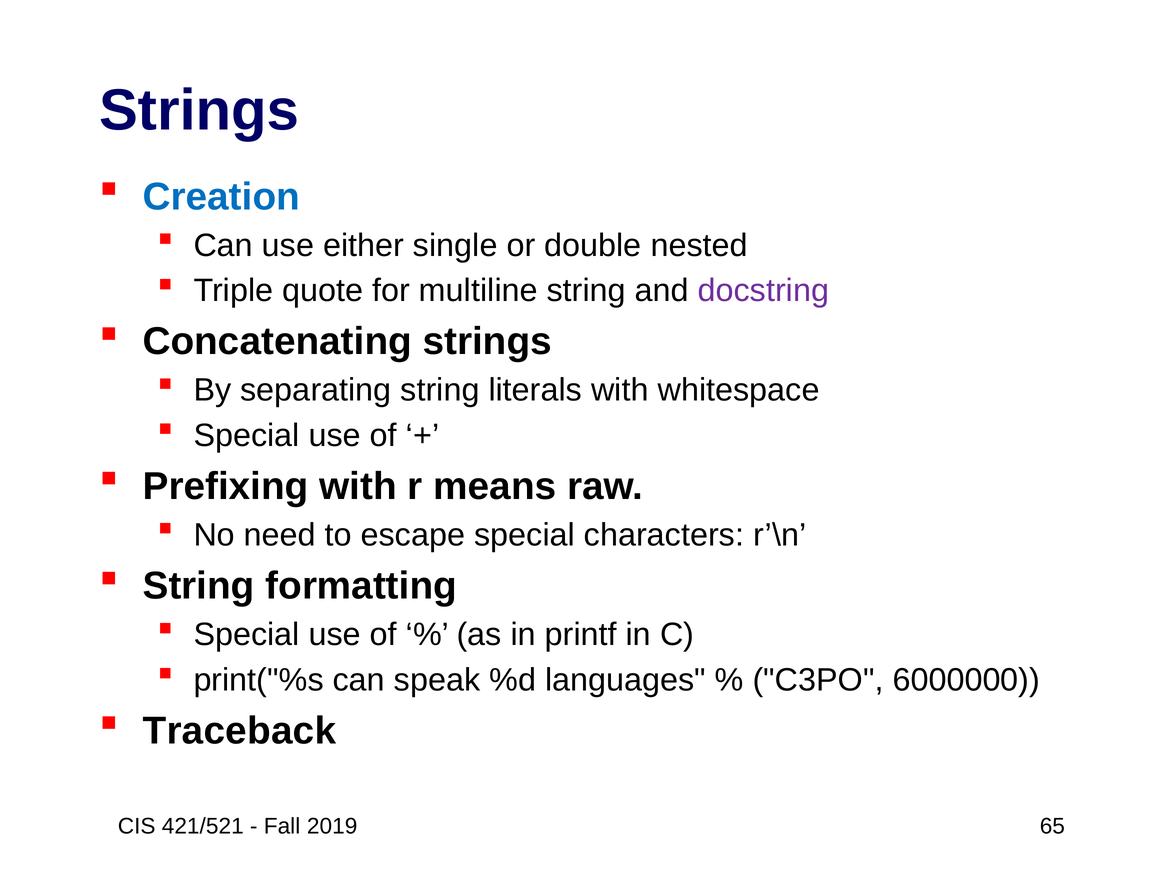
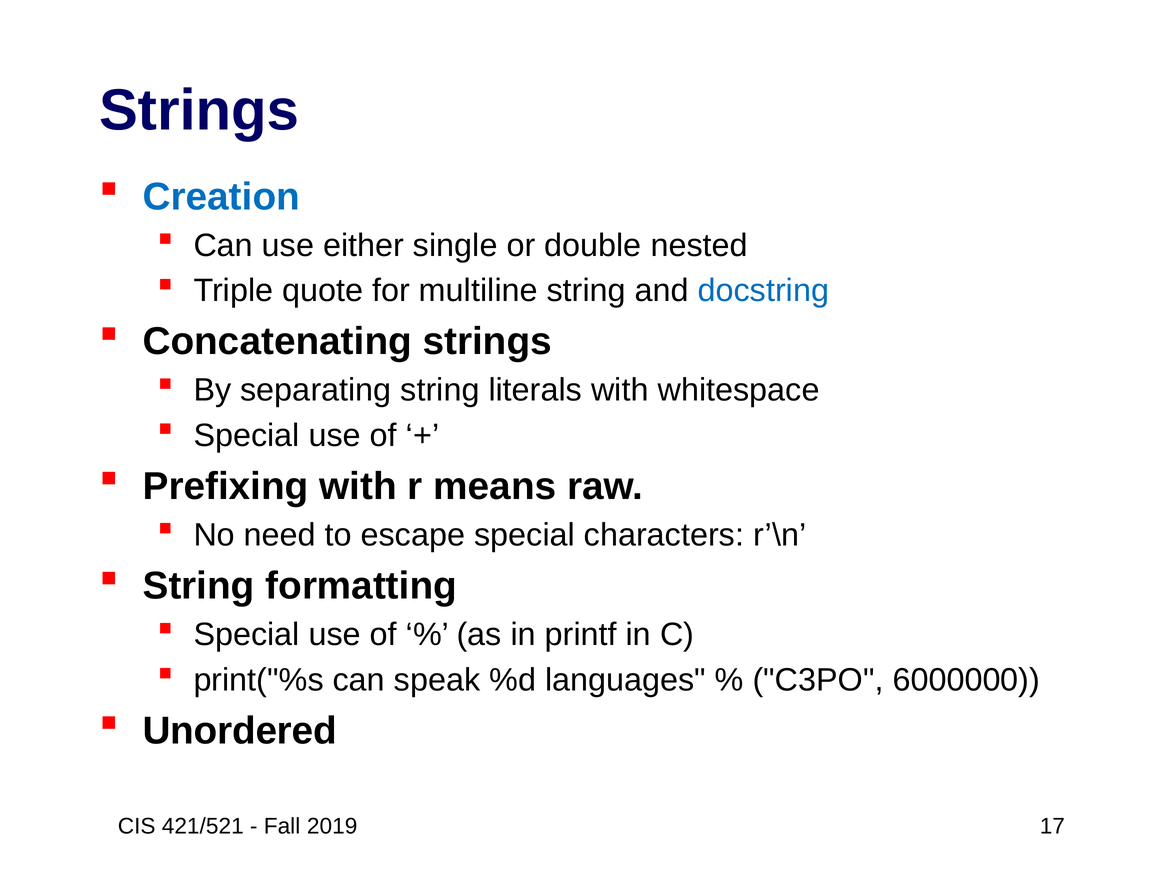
docstring colour: purple -> blue (763, 291)
Traceback: Traceback -> Unordered (240, 731)
65: 65 -> 17 (1052, 826)
